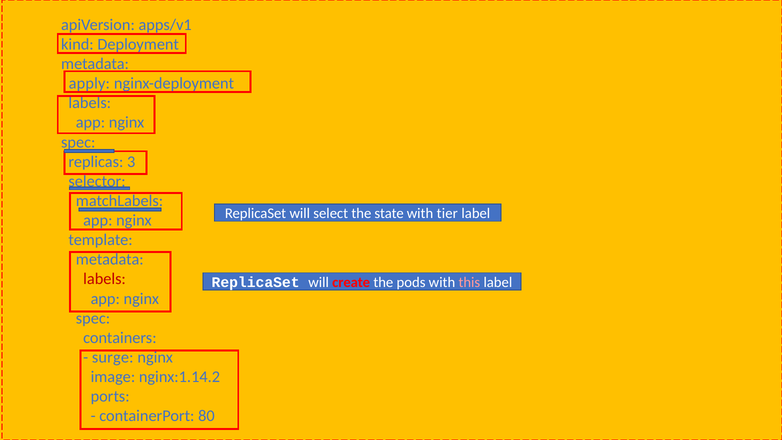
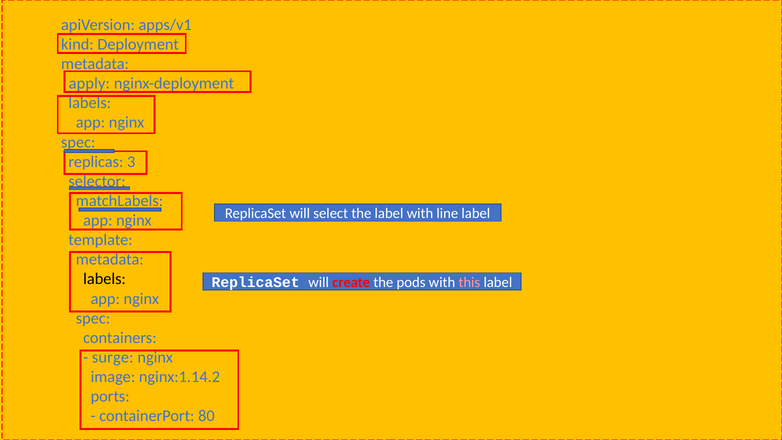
the state: state -> label (389, 214)
tier: tier -> line (447, 214)
labels colour: red -> black (105, 279)
